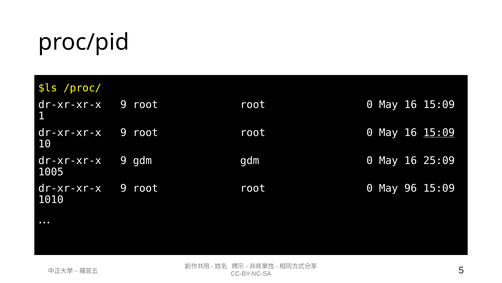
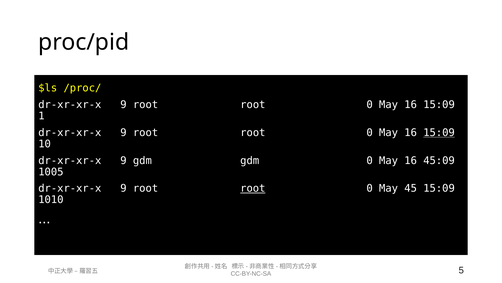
25:09: 25:09 -> 45:09 (439, 160)
root underline: none -> present (253, 188)
96: 96 -> 45 (411, 188)
